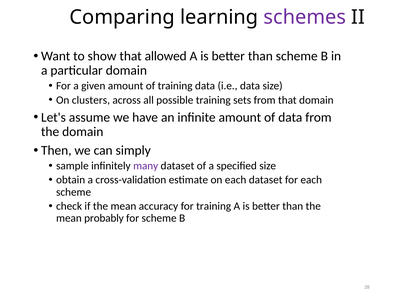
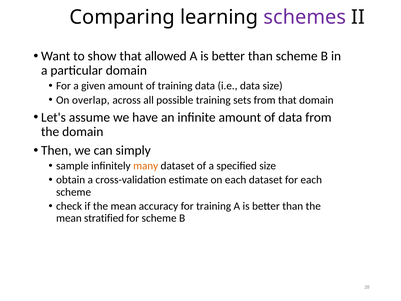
clusters: clusters -> overlap (91, 100)
many colour: purple -> orange (146, 166)
probably: probably -> stratified (104, 218)
